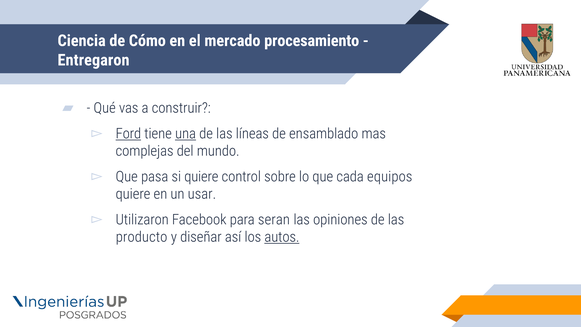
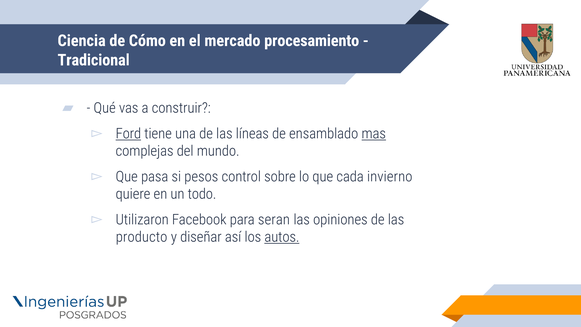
Entregaron: Entregaron -> Tradicional (94, 60)
una underline: present -> none (186, 134)
mas underline: none -> present (374, 134)
si quiere: quiere -> pesos (201, 177)
equipos: equipos -> invierno (390, 177)
usar: usar -> todo (202, 194)
